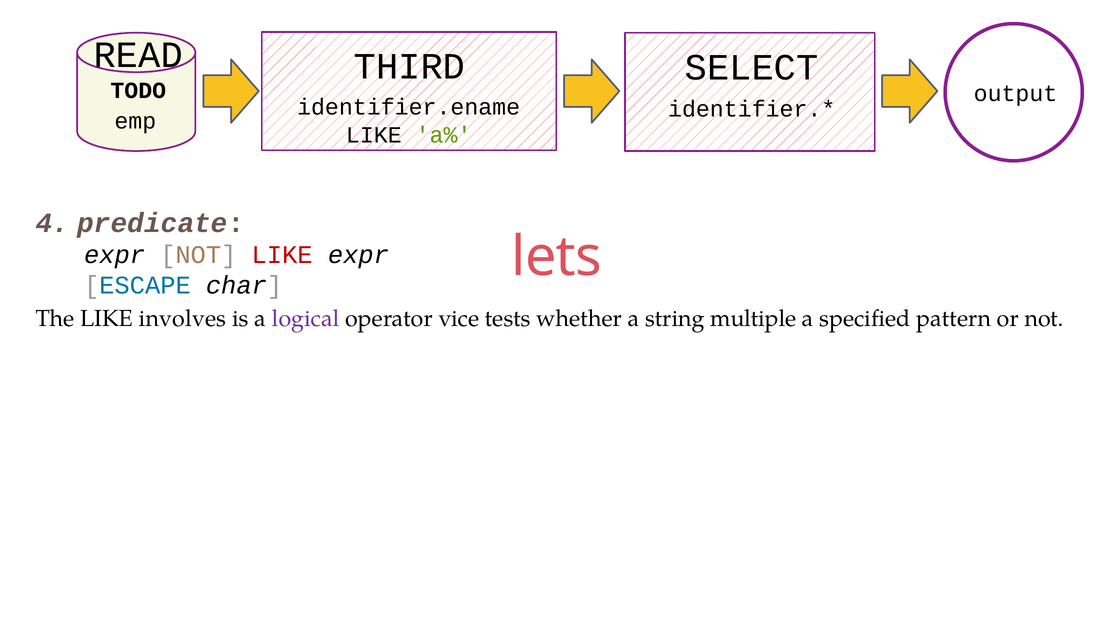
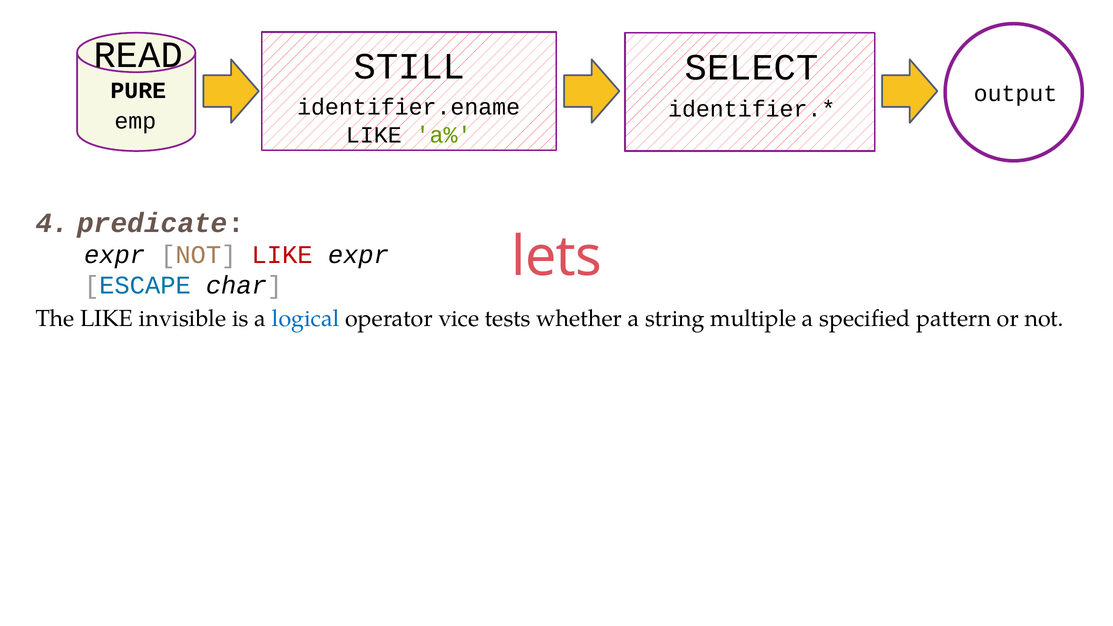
THIRD: THIRD -> STILL (409, 67)
TODO: TODO -> PURE (138, 90)
involves: involves -> invisible (183, 319)
logical colour: purple -> blue (306, 319)
